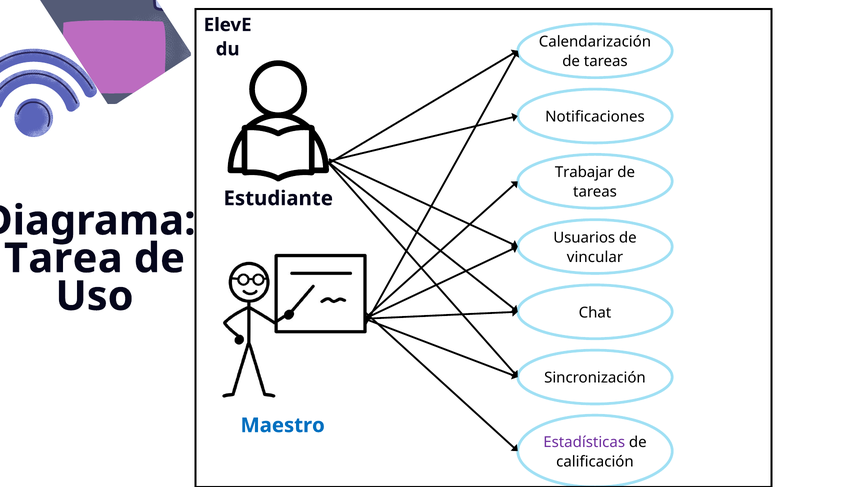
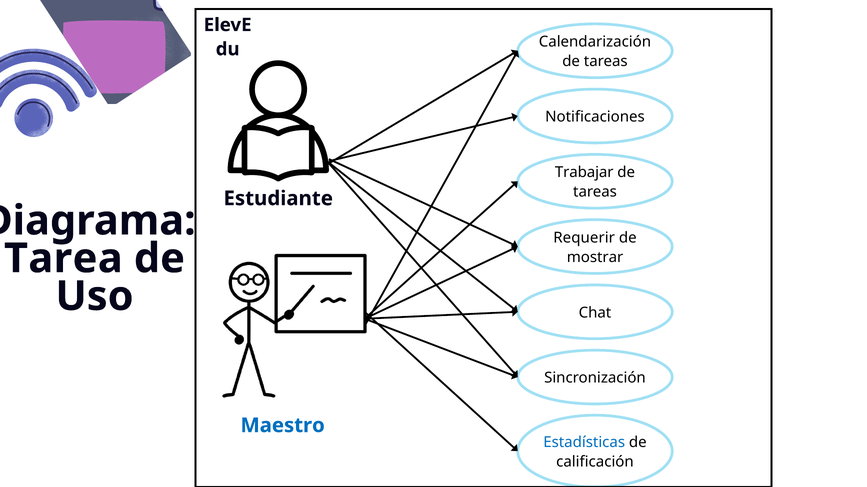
Usuarios: Usuarios -> Requerir (584, 238)
vincular: vincular -> mostrar (595, 258)
Estadísticas colour: purple -> blue (584, 443)
